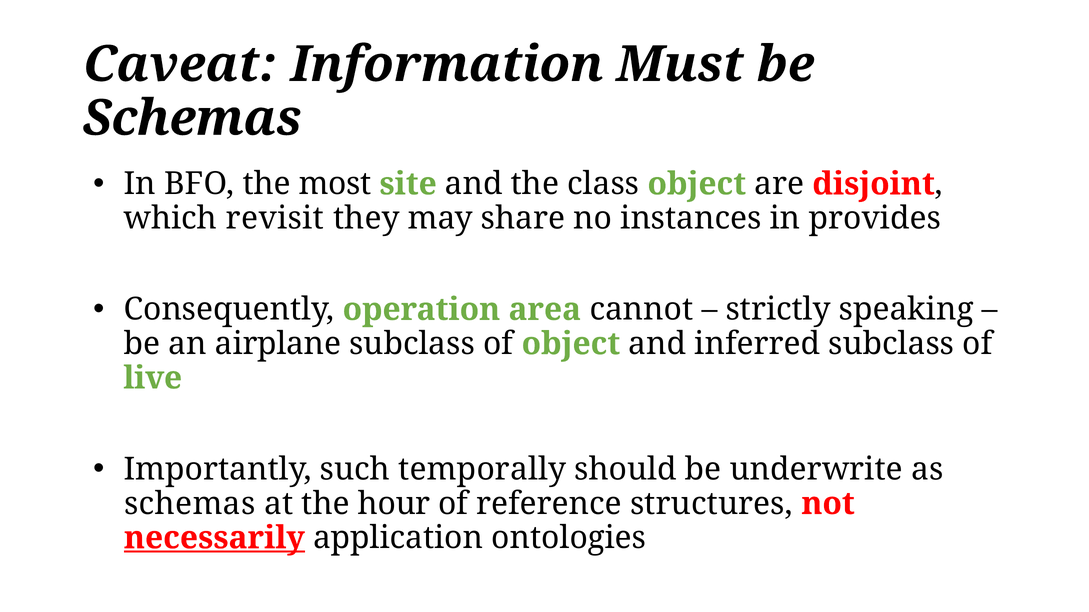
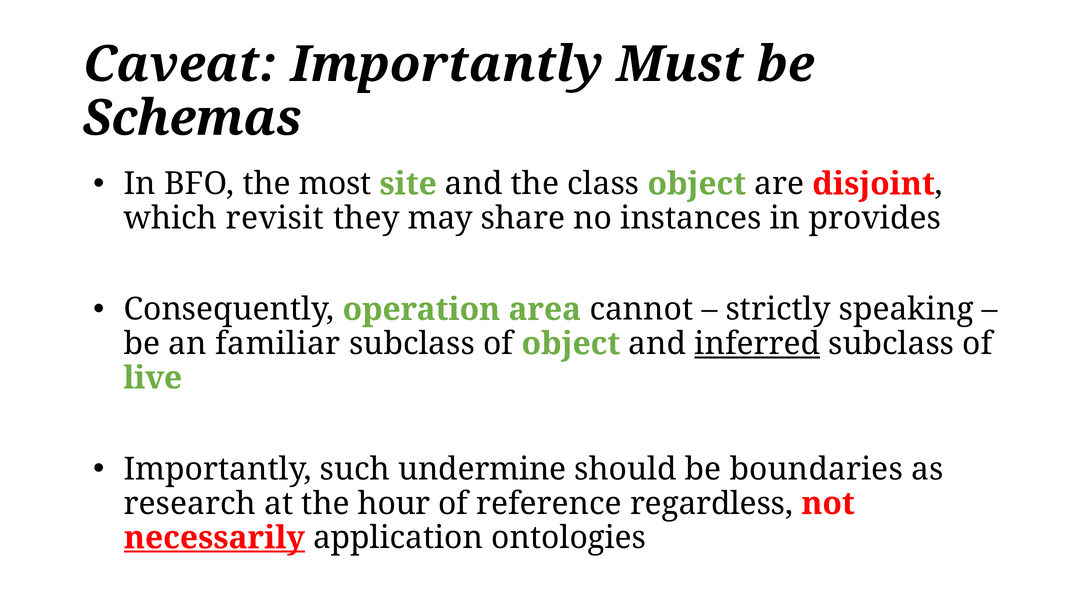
Caveat Information: Information -> Importantly (447, 65)
airplane: airplane -> familiar (278, 344)
inferred underline: none -> present (757, 344)
temporally: temporally -> undermine (482, 470)
underwrite: underwrite -> boundaries (816, 470)
schemas: schemas -> research (190, 504)
structures: structures -> regardless (712, 504)
